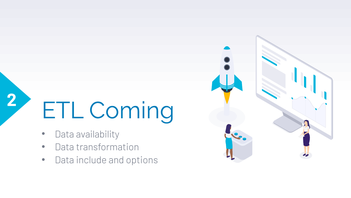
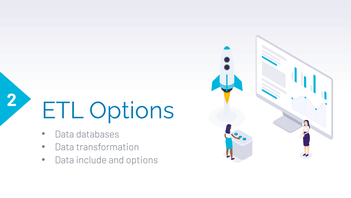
ETL Coming: Coming -> Options (132, 110)
availability: availability -> databases (98, 134)
